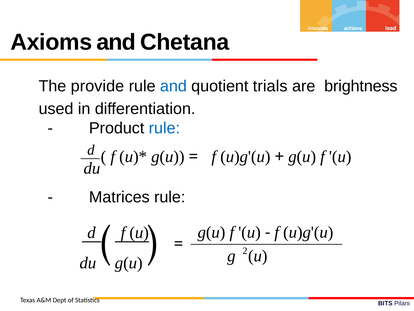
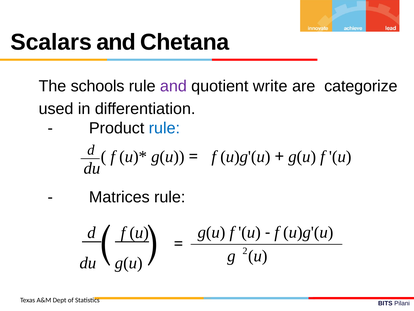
Axioms: Axioms -> Scalars (51, 42)
provide: provide -> schools (98, 86)
and colour: blue -> purple (173, 86)
trials: trials -> write (270, 86)
brightness: brightness -> categorize (361, 86)
